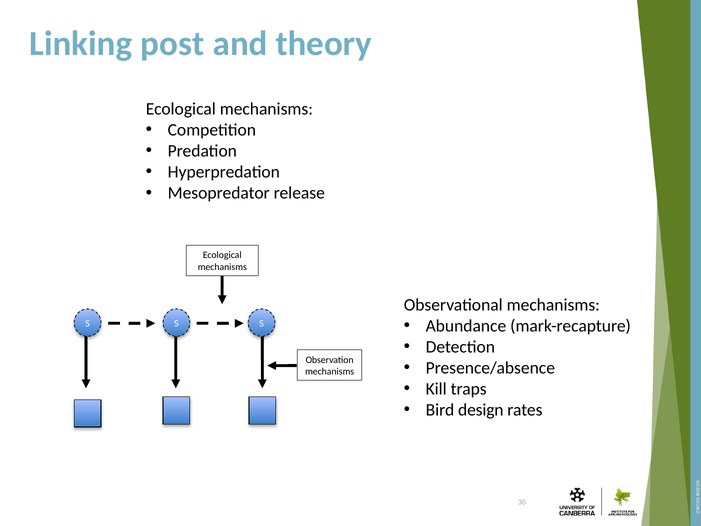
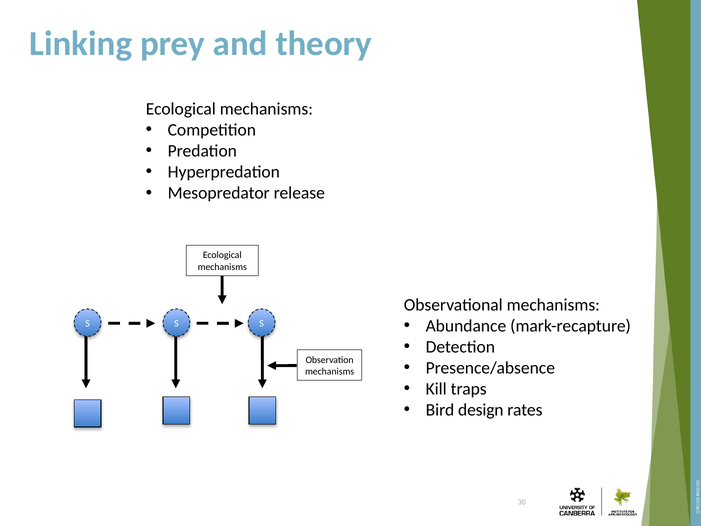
post: post -> prey (173, 44)
